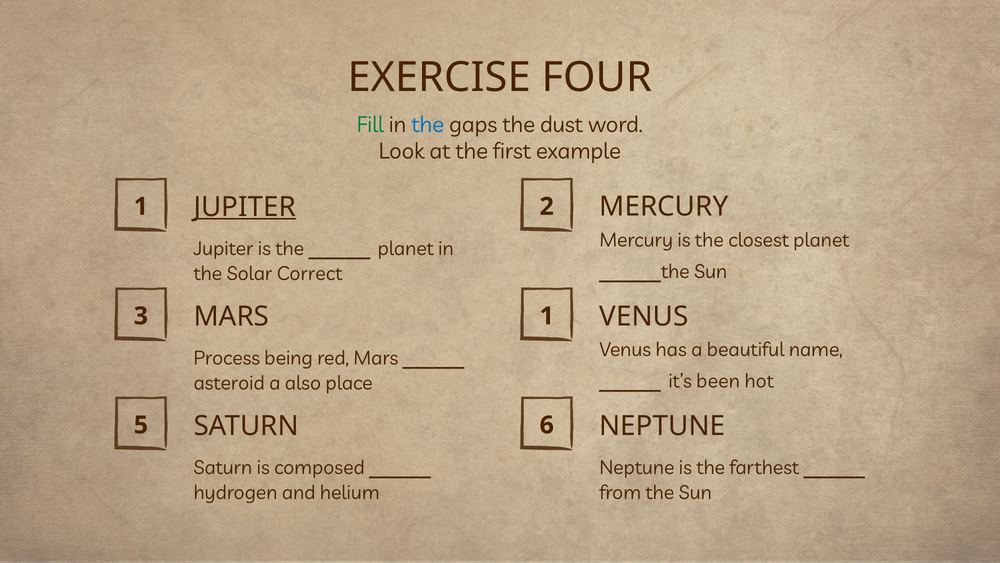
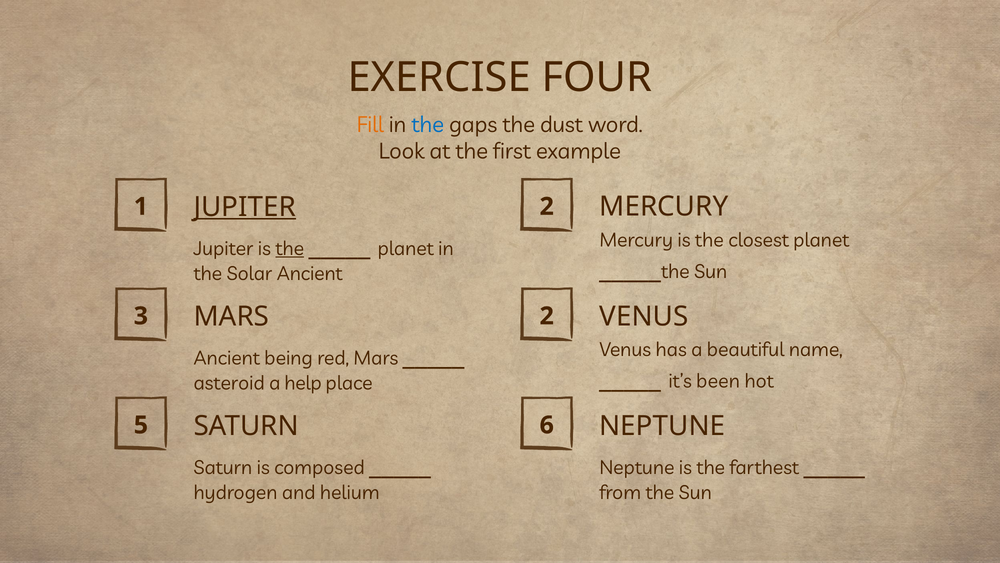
Fill colour: green -> orange (370, 125)
the underline: none -> present (290, 248)
Solar Correct: Correct -> Ancient (310, 273)
3 1: 1 -> 2 (547, 316)
Process: Process -> Ancient (227, 358)
also: also -> help (303, 383)
